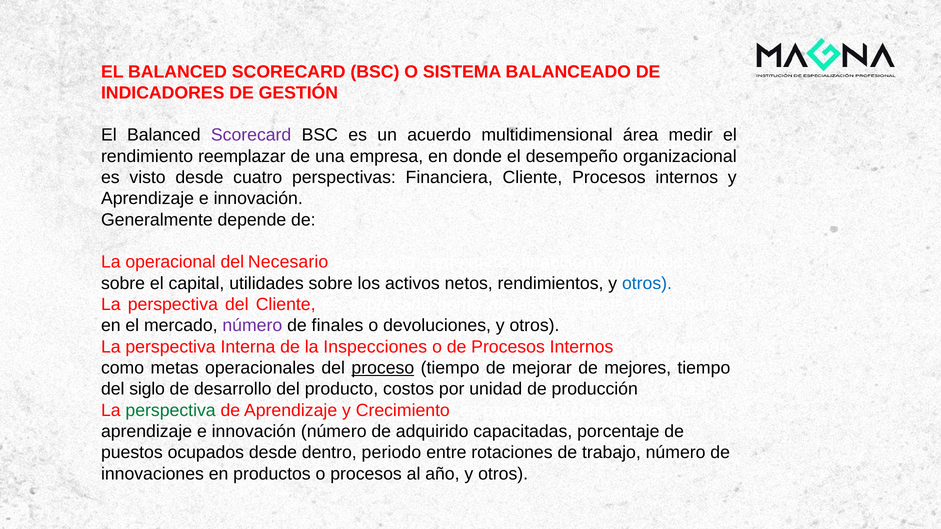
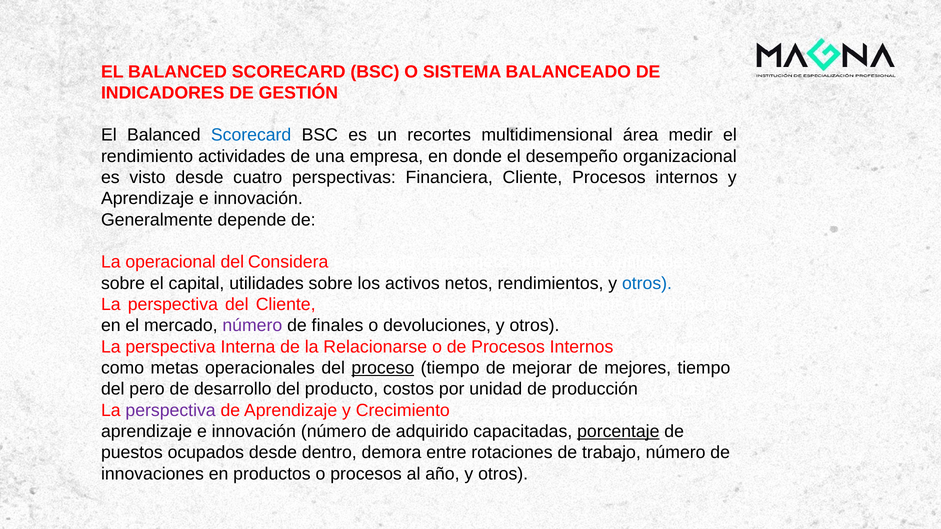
Scorecard colour: purple -> blue (251, 135)
acuerdo: acuerdo -> recortes (439, 135)
reemplazar: reemplazar -> actividades (242, 156)
Necesario: Necesario -> Considera (288, 262)
Inspecciones: Inspecciones -> Relacionarse (375, 347)
siglo: siglo -> pero (147, 389)
perspectiva colour: green -> purple (171, 410)
porcentaje underline: none -> present (618, 432)
periodo: periodo -> demora (392, 453)
